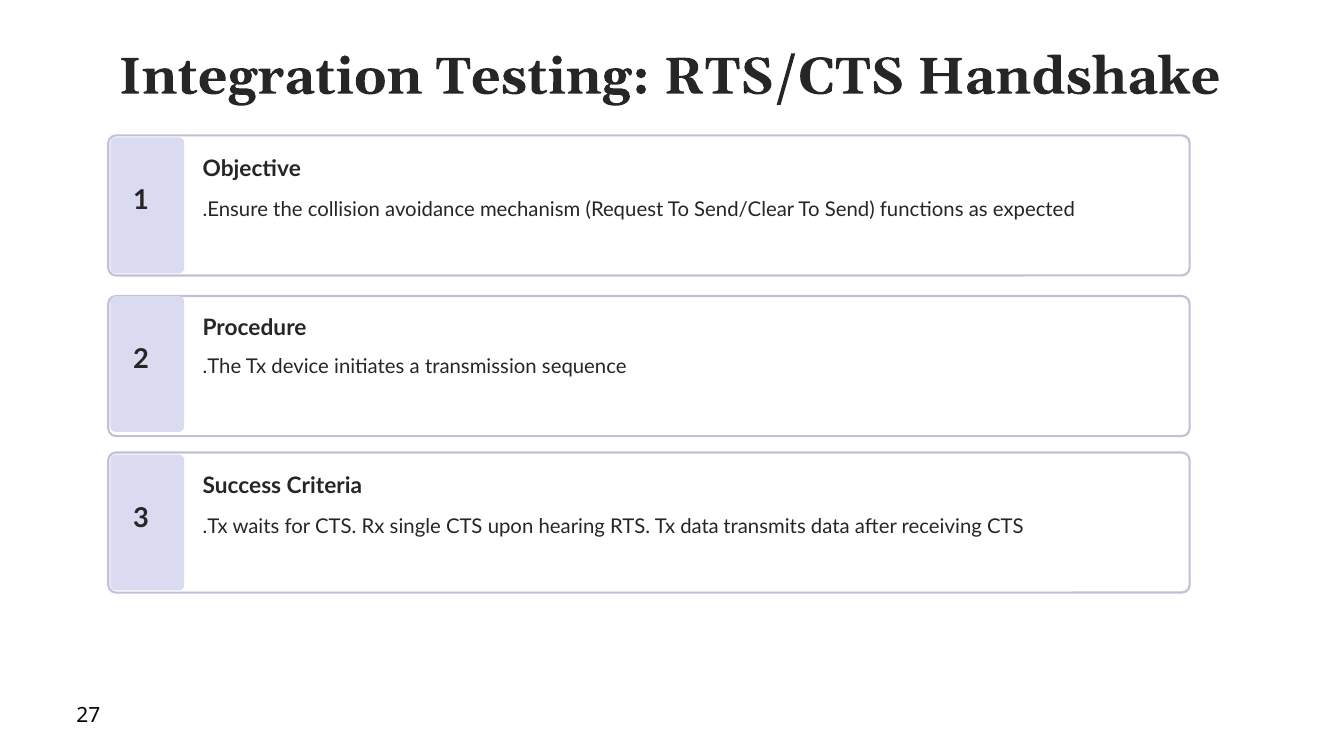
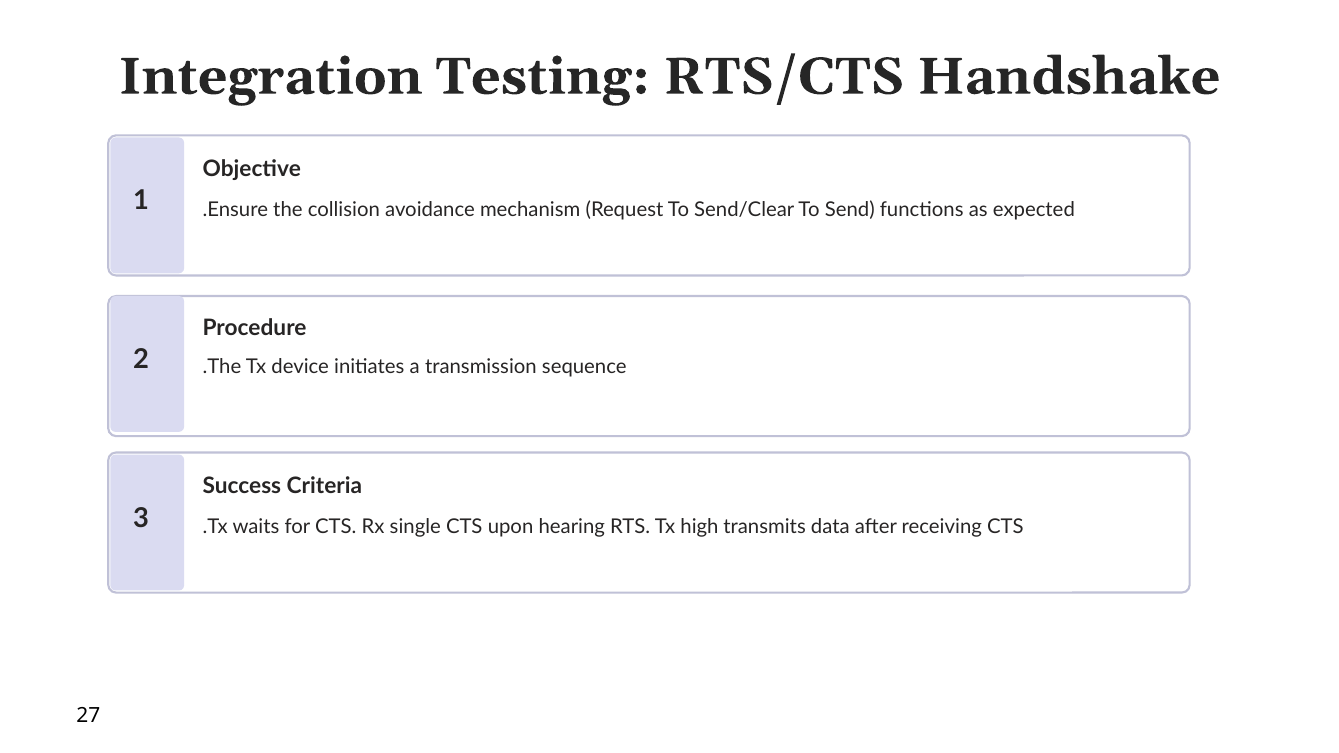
Tx data: data -> high (699, 527)
